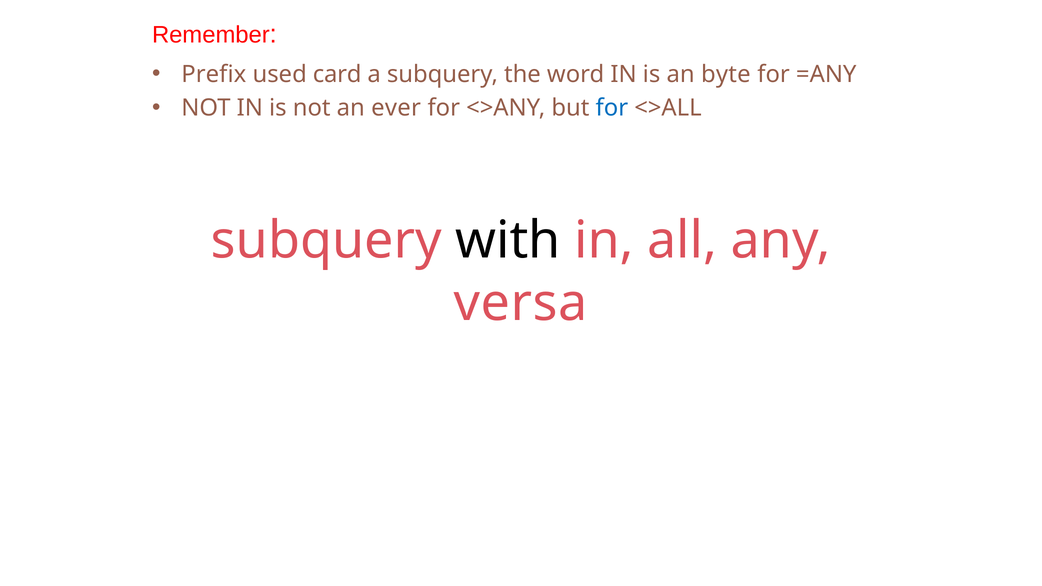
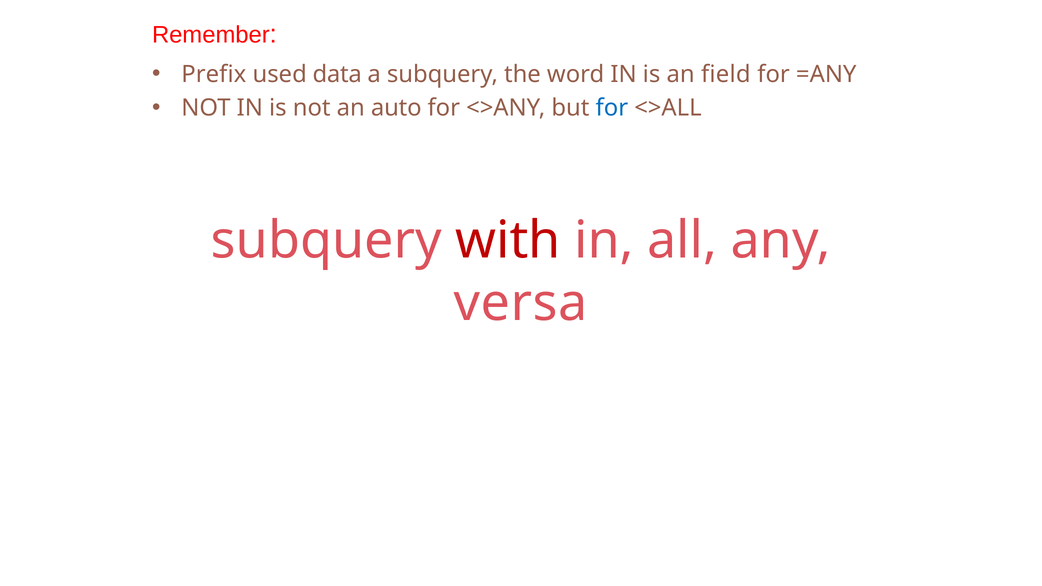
card: card -> data (337, 74)
byte: byte -> field (726, 74)
ever: ever -> auto (396, 108)
with colour: black -> red (508, 241)
